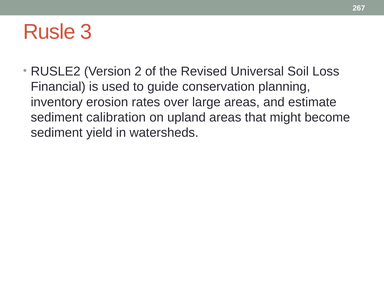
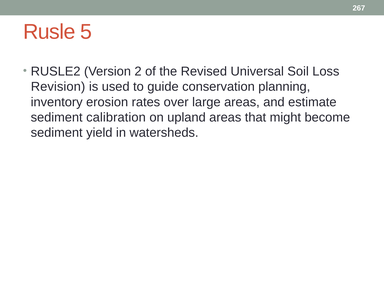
3: 3 -> 5 (86, 32)
Financial: Financial -> Revision (58, 87)
